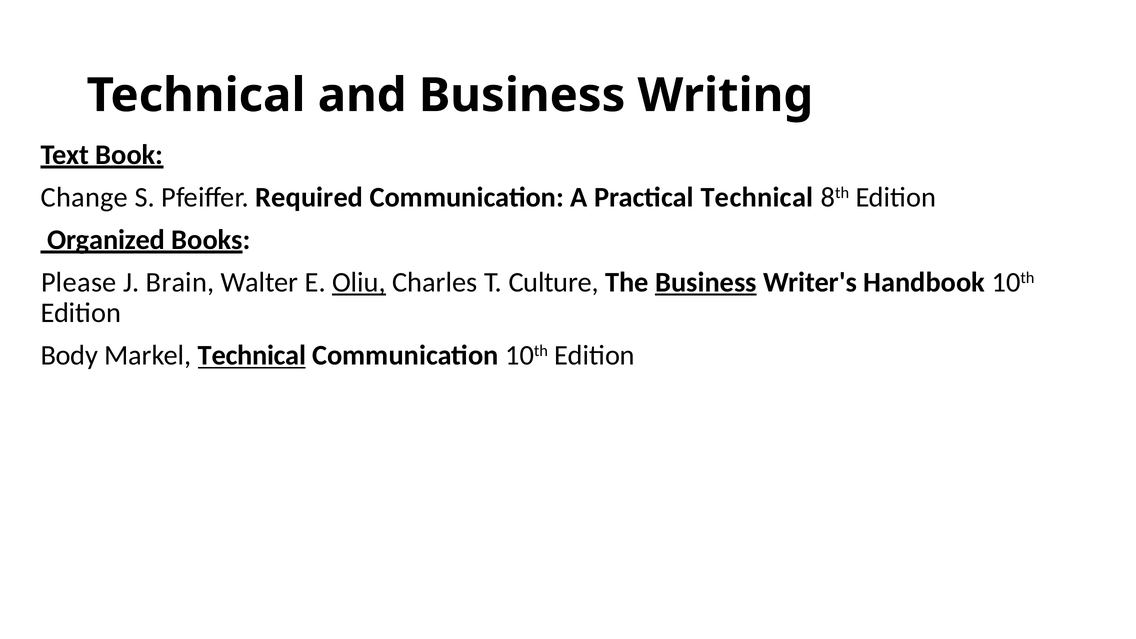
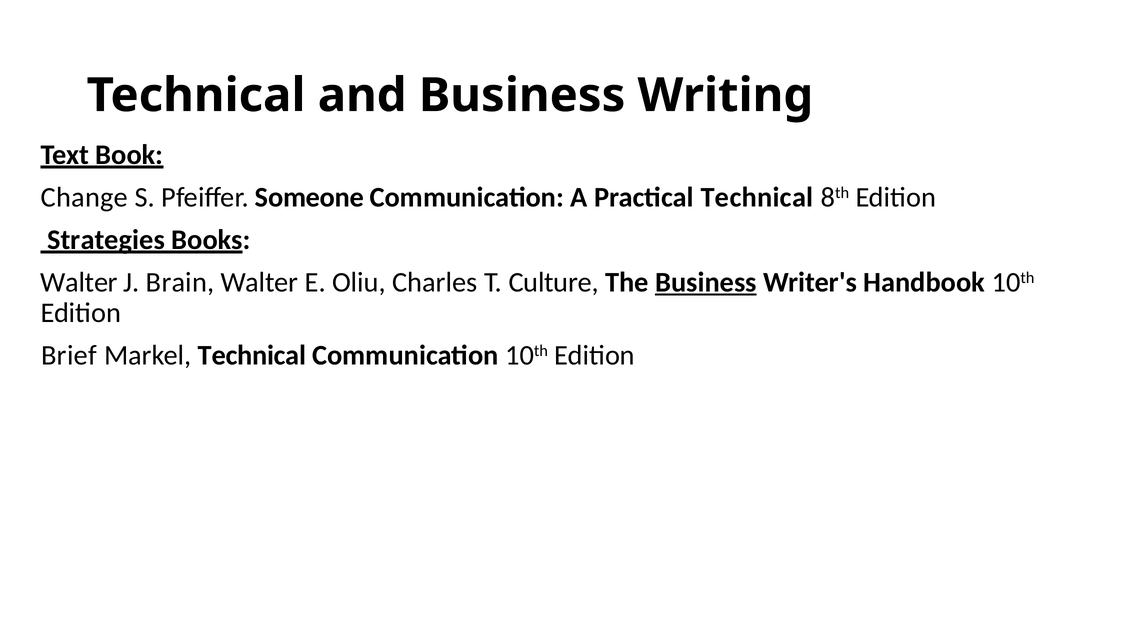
Required: Required -> Someone (309, 197)
Organized: Organized -> Strategies (106, 240)
Please: Please -> Walter (79, 282)
Oliu underline: present -> none (359, 282)
Body: Body -> Brief (69, 355)
Technical underline: present -> none (252, 355)
